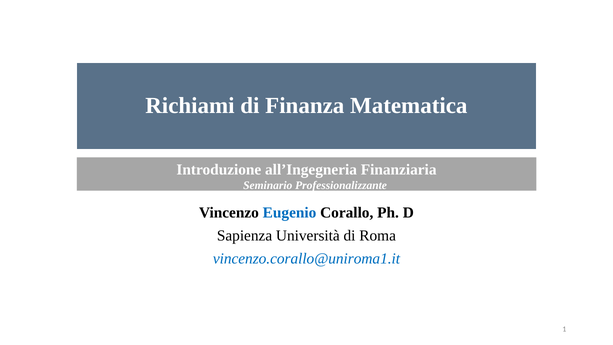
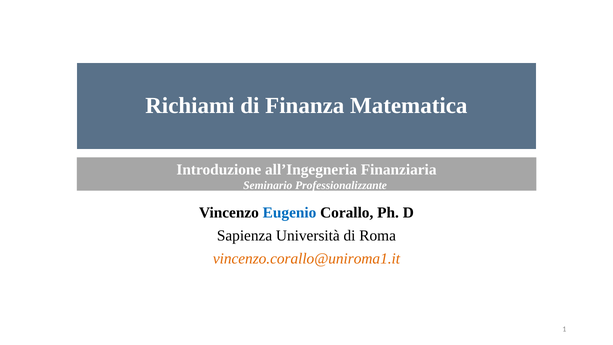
vincenzo.corallo@uniroma1.it colour: blue -> orange (306, 258)
